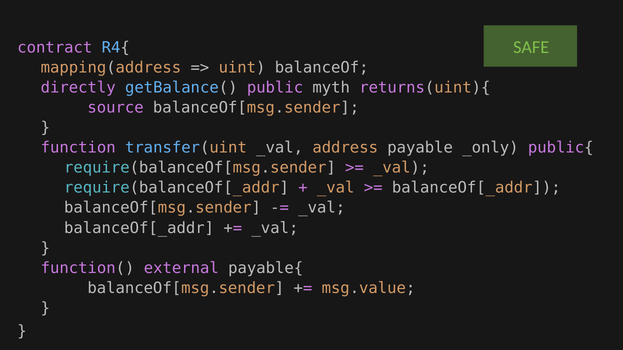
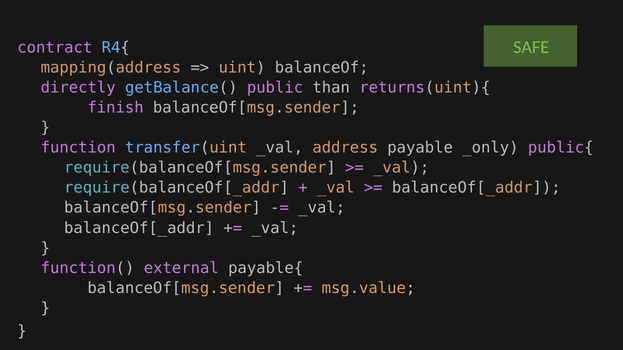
myth: myth -> than (331, 88)
source: source -> finish (116, 108)
